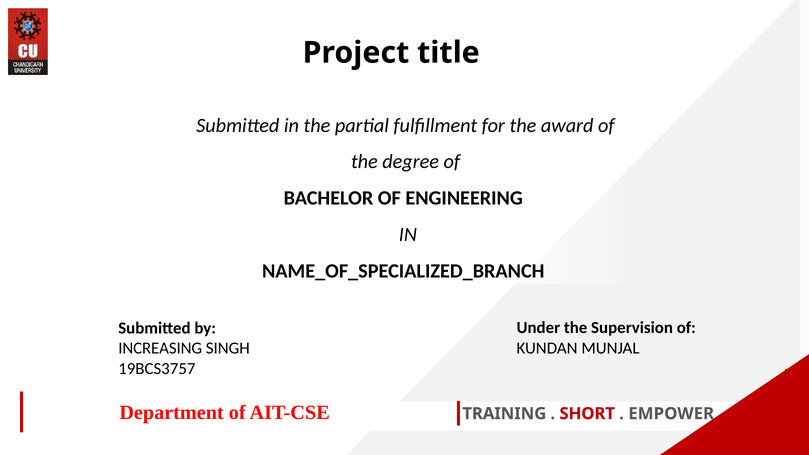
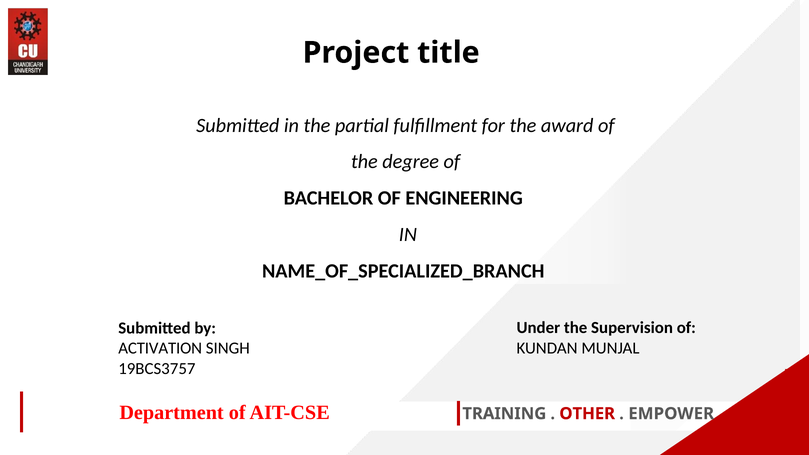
INCREASING: INCREASING -> ACTIVATION (160, 348)
SHORT: SHORT -> OTHER (587, 414)
